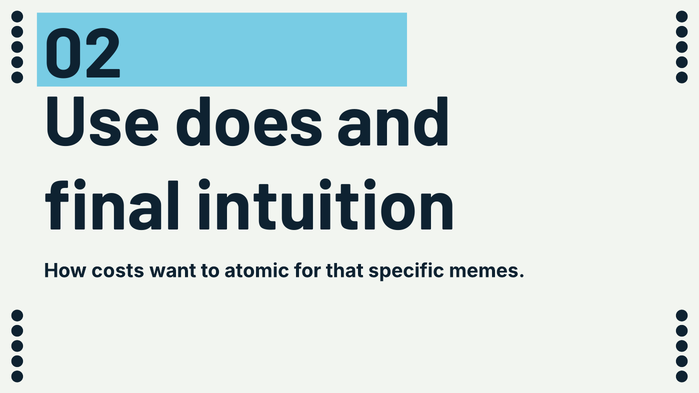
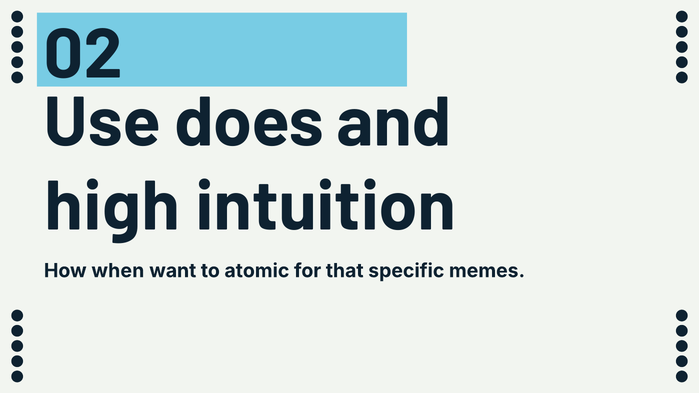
final: final -> high (113, 207)
costs: costs -> when (118, 271)
